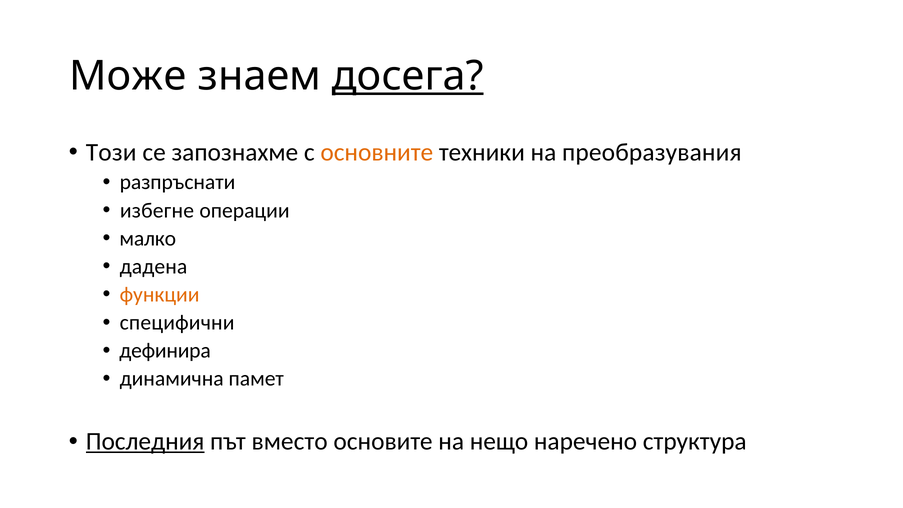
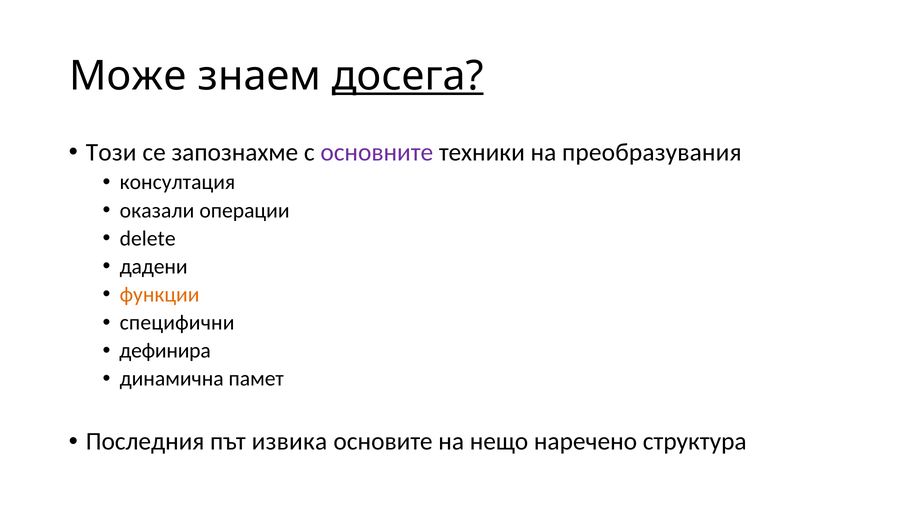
основните colour: orange -> purple (377, 152)
разпръснати: разпръснати -> консултация (177, 182)
избегне: избегне -> оказали (157, 210)
малко: малко -> delete (148, 238)
дадена: дадена -> дадени (154, 266)
Последния underline: present -> none (145, 441)
вместо: вместо -> извика (289, 441)
